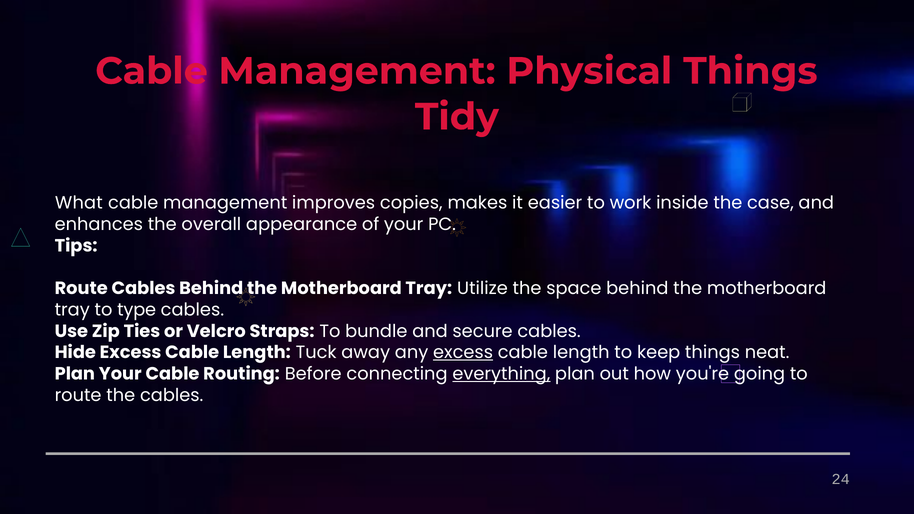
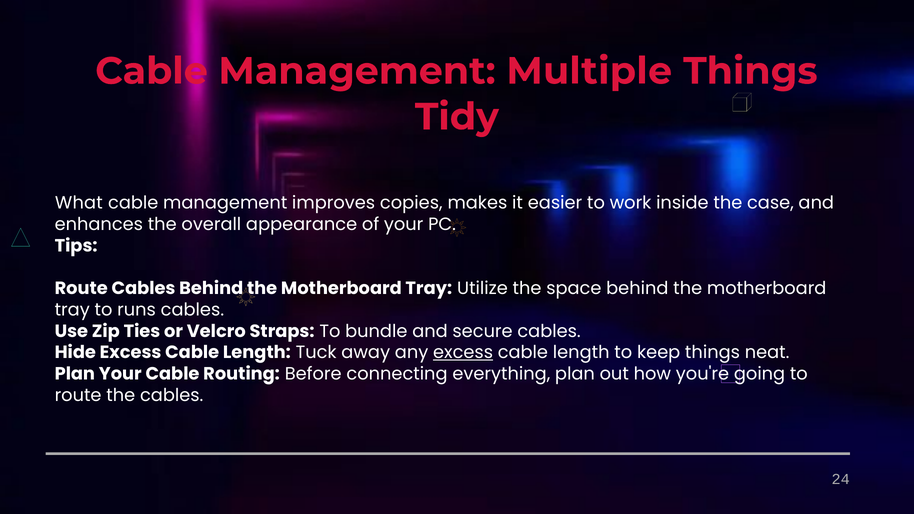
Physical: Physical -> Multiple (589, 71)
type: type -> runs (137, 310)
everything underline: present -> none (501, 374)
